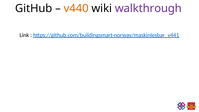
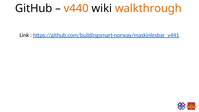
walkthrough colour: purple -> orange (148, 8)
